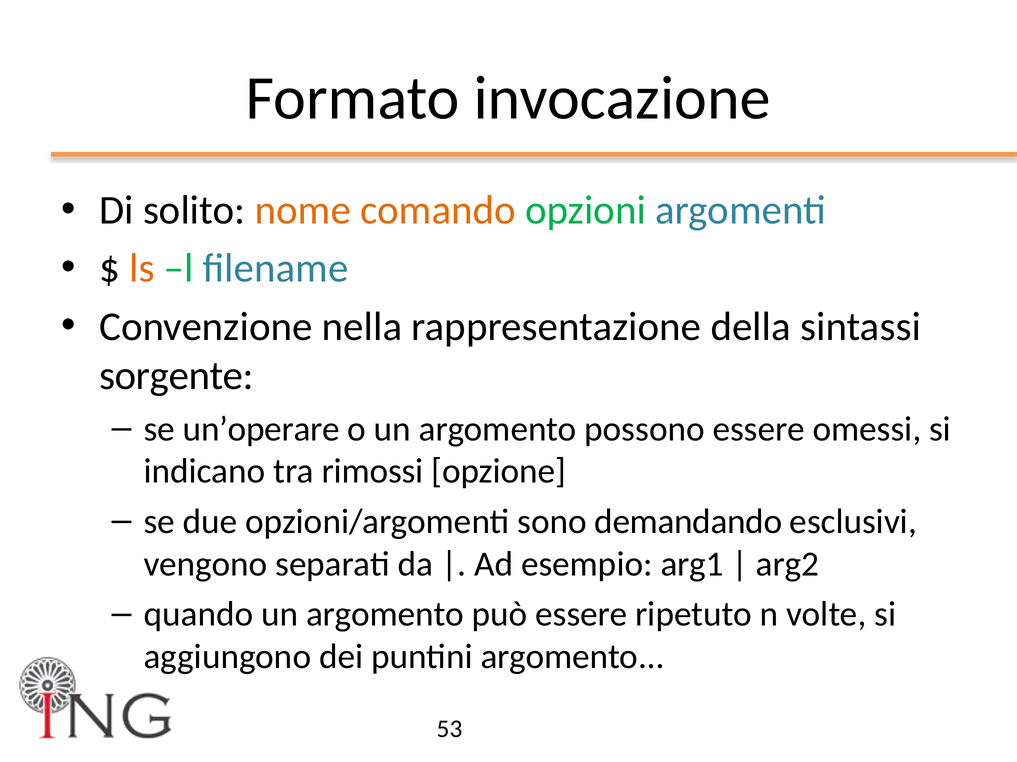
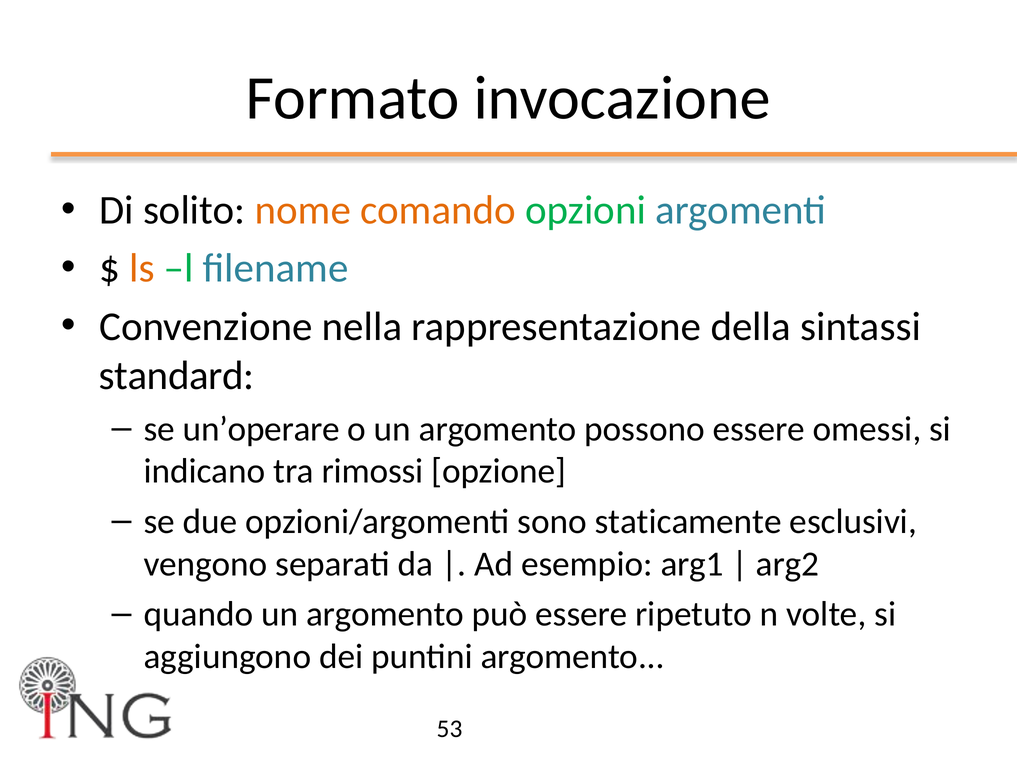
sorgente: sorgente -> standard (177, 376)
demandando: demandando -> staticamente (688, 522)
